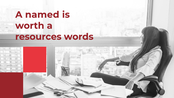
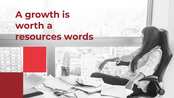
named: named -> growth (42, 15)
